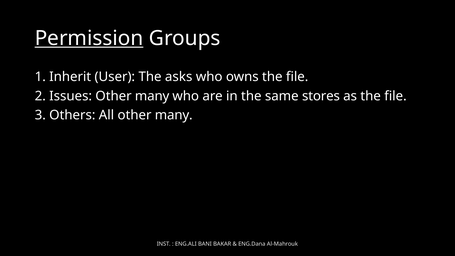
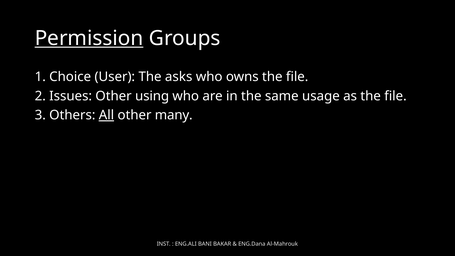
Inherit: Inherit -> Choice (70, 77)
many: many -> using (152, 96)
stores: stores -> usage (321, 96)
All underline: none -> present (106, 115)
